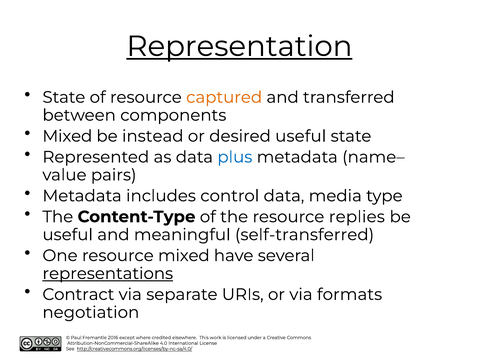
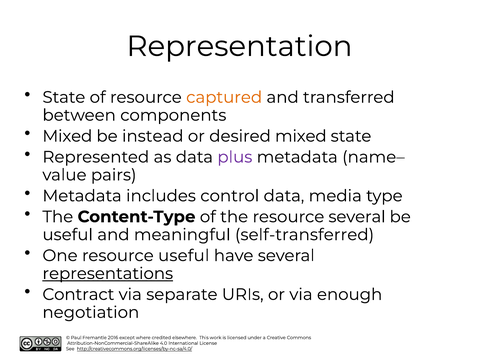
Representation underline: present -> none (239, 46)
desired useful: useful -> mixed (301, 136)
plus colour: blue -> purple (235, 157)
resource replies: replies -> several (357, 217)
resource mixed: mixed -> useful (184, 256)
formats: formats -> enough (350, 295)
